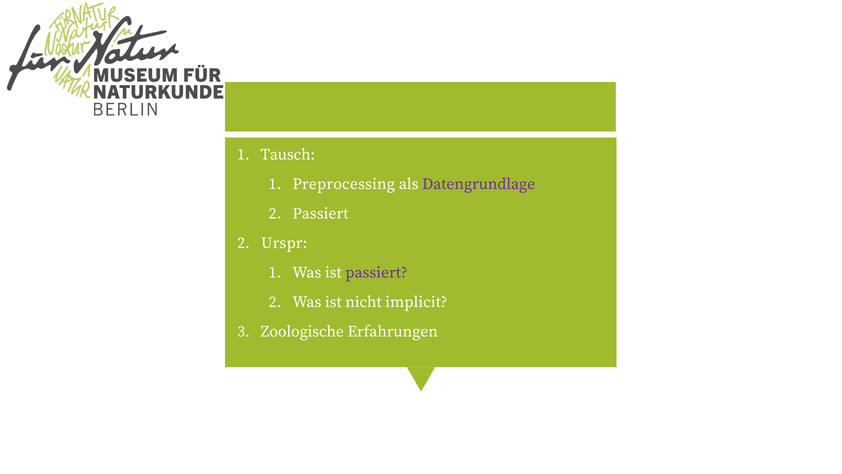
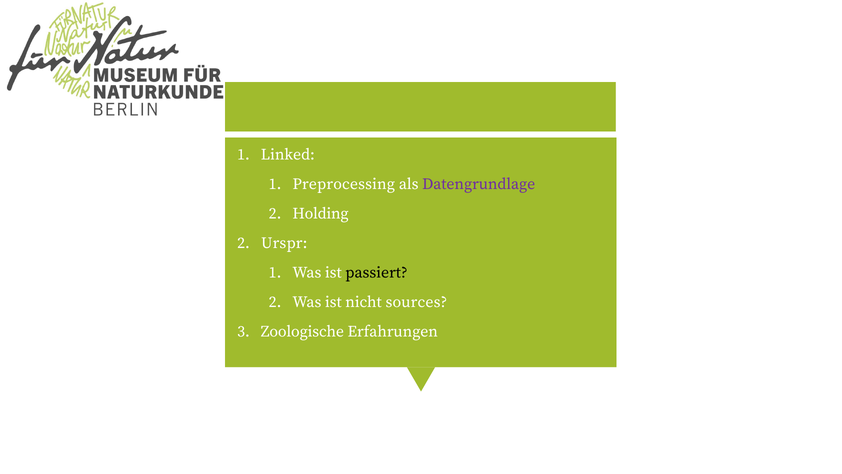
Tausch: Tausch -> Linked (288, 154)
Passiert: Passiert -> Holding (321, 213)
passiert colour: purple -> black (376, 272)
implicit: implicit -> sources (416, 302)
